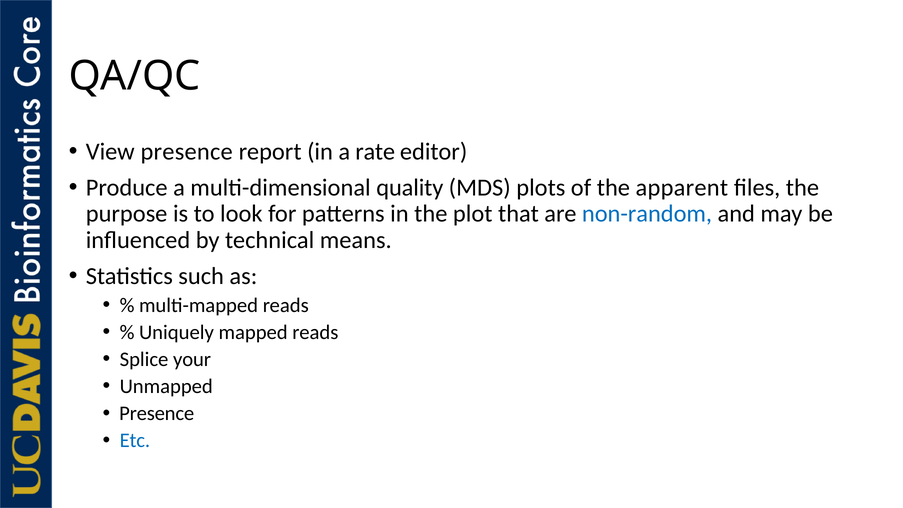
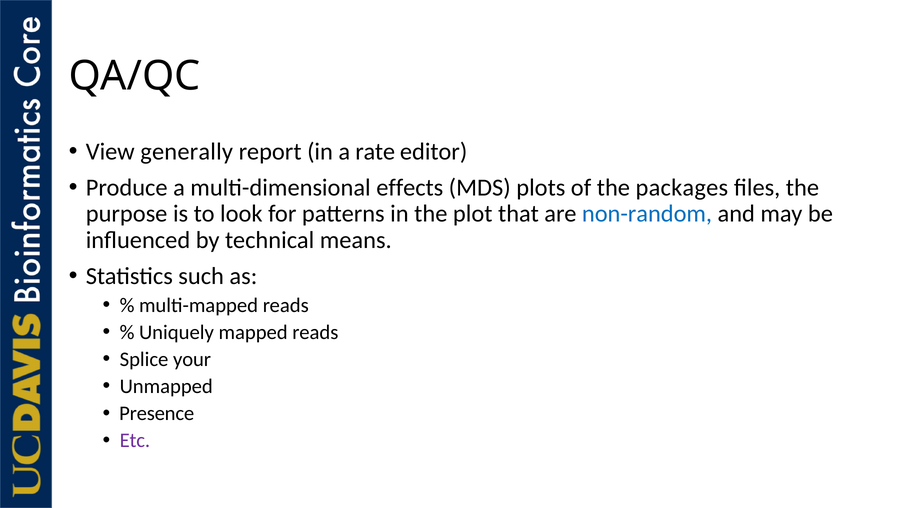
View presence: presence -> generally (187, 152)
quality: quality -> effects (410, 187)
apparent: apparent -> packages (682, 187)
Etc colour: blue -> purple (135, 440)
